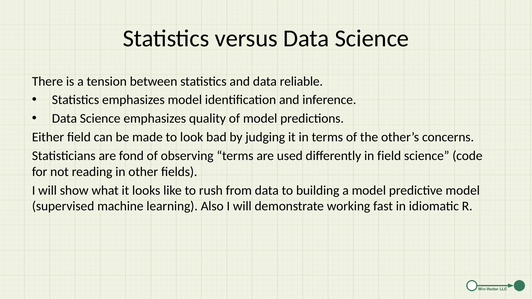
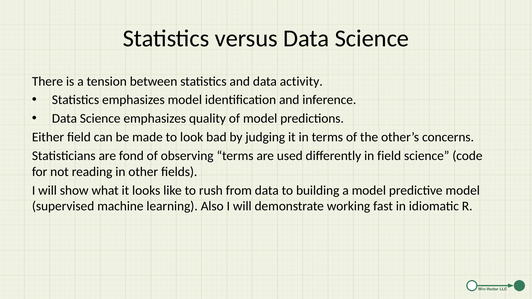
reliable: reliable -> activity (301, 81)
